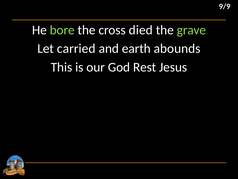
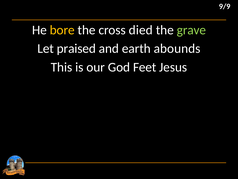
bore colour: light green -> yellow (62, 30)
carried: carried -> praised (76, 48)
Rest: Rest -> Feet (145, 67)
